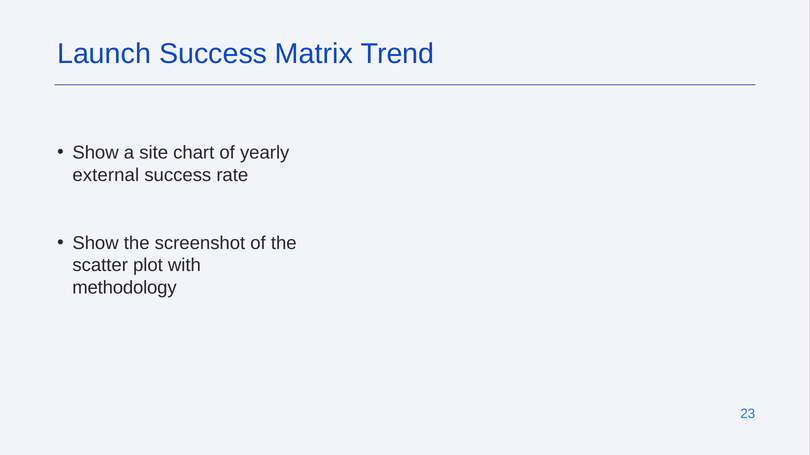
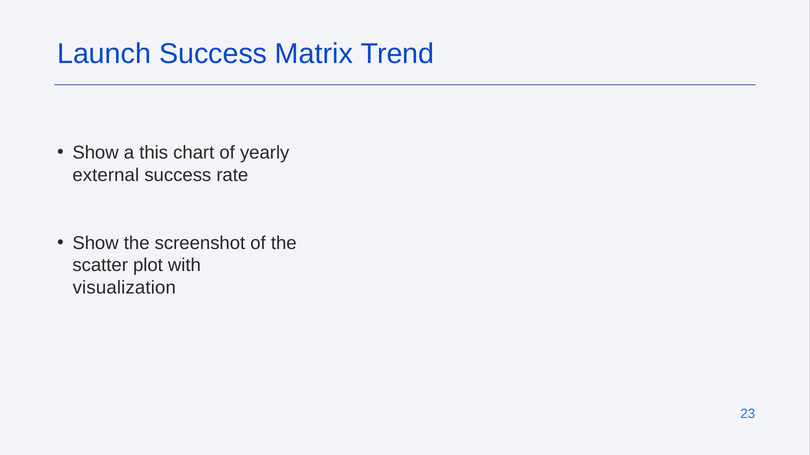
site: site -> this (154, 153)
methodology: methodology -> visualization (124, 288)
